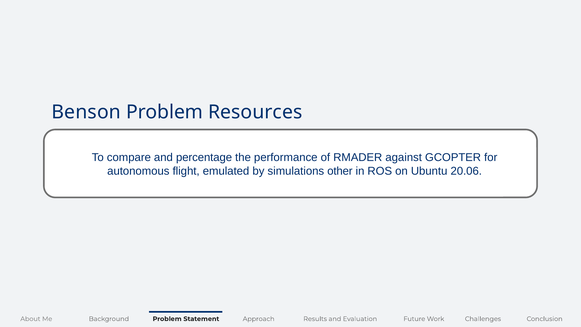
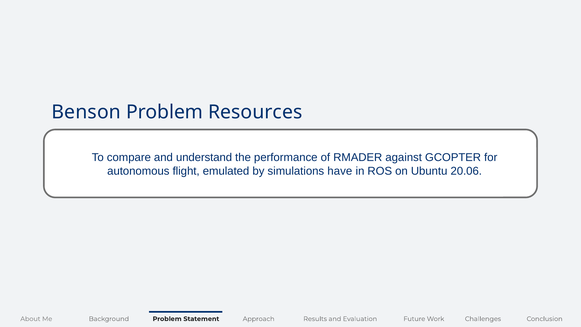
percentage: percentage -> understand (204, 157)
other: other -> have (340, 171)
